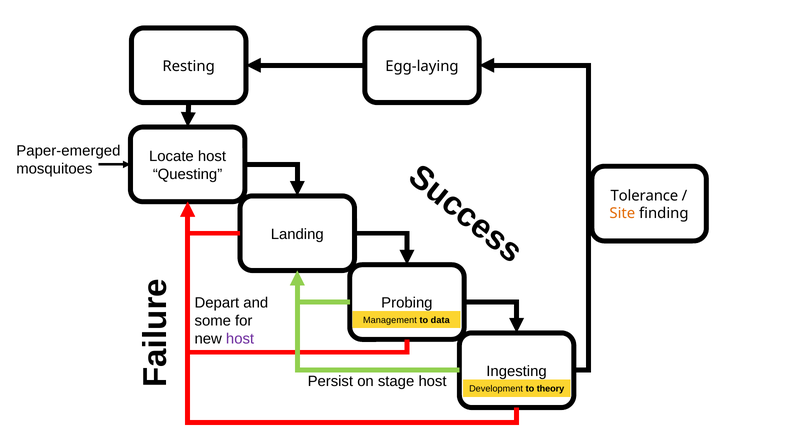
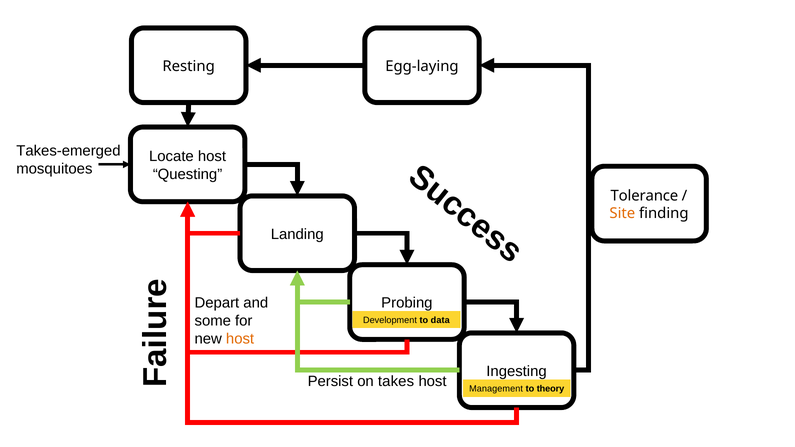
Paper-emerged: Paper-emerged -> Takes-emerged (68, 151)
Management: Management -> Development (390, 320)
host colour: purple -> orange (240, 339)
stage: stage -> takes (396, 381)
Development: Development -> Management (496, 389)
